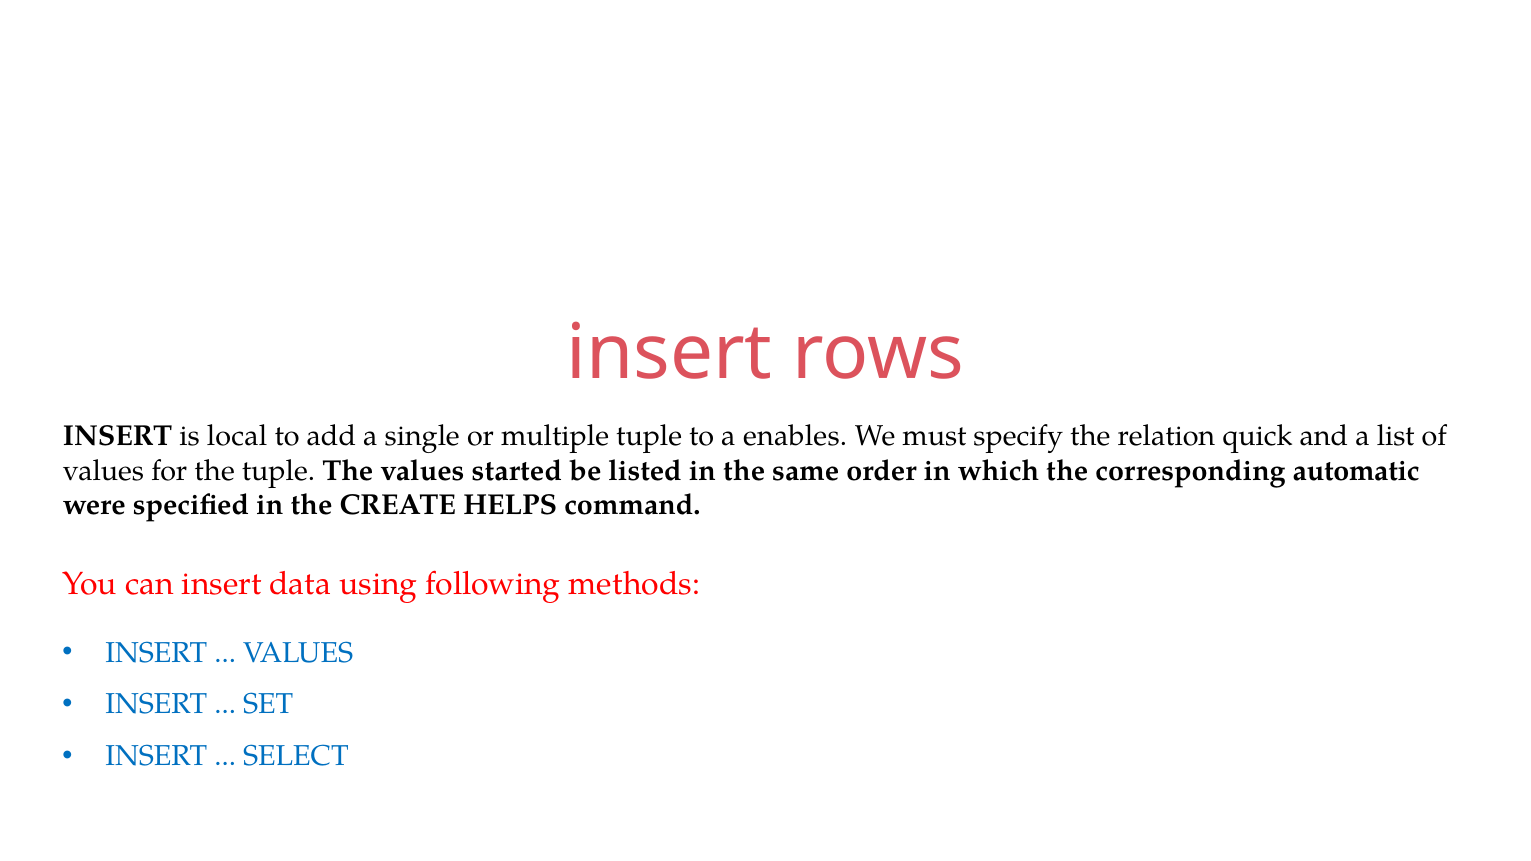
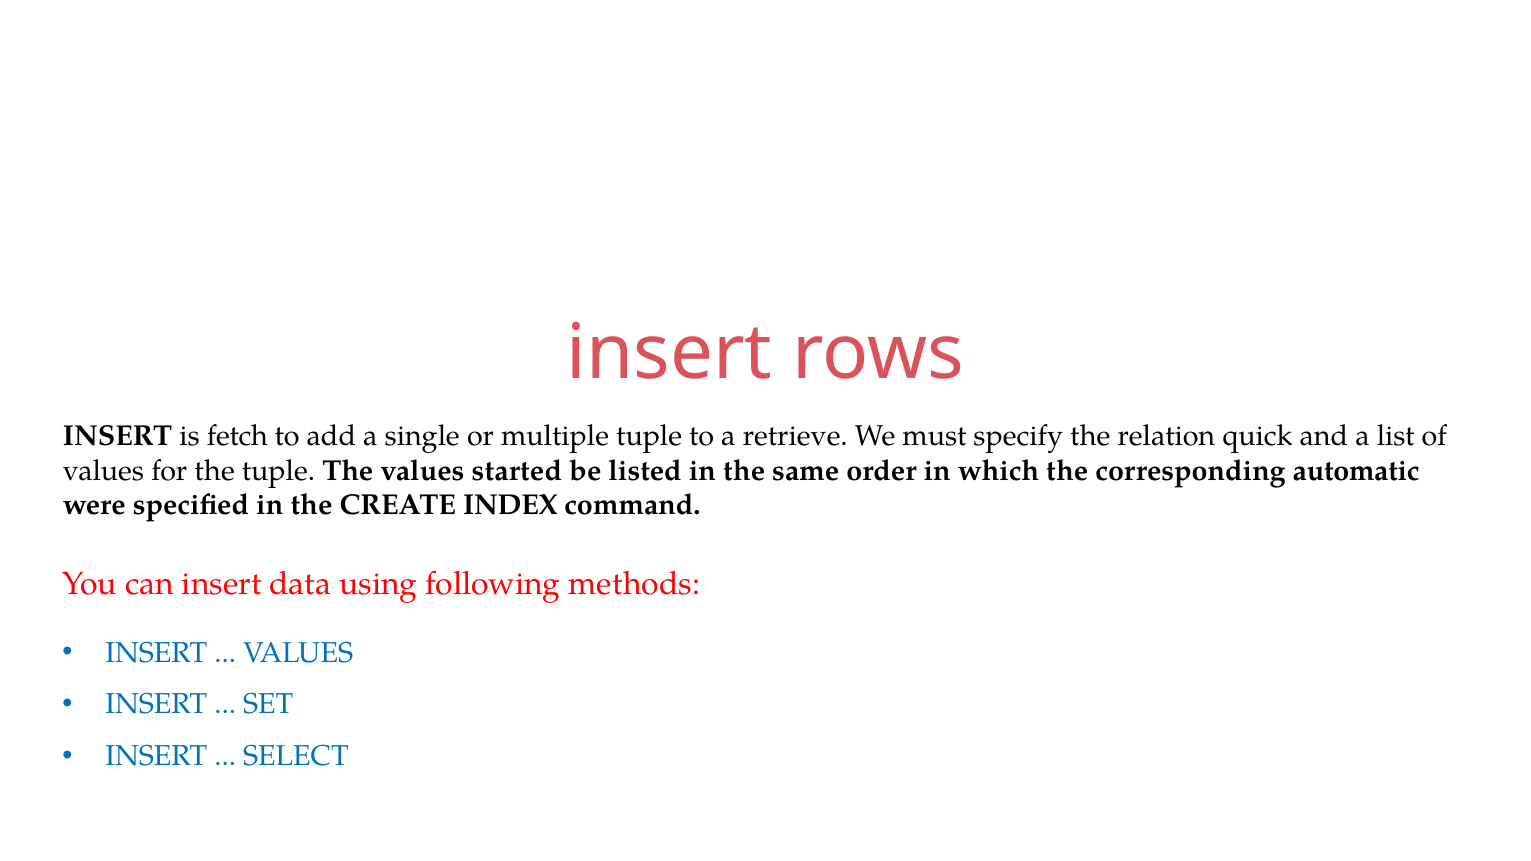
local: local -> fetch (237, 436)
enables: enables -> retrieve (795, 436)
HELPS: HELPS -> INDEX (510, 505)
